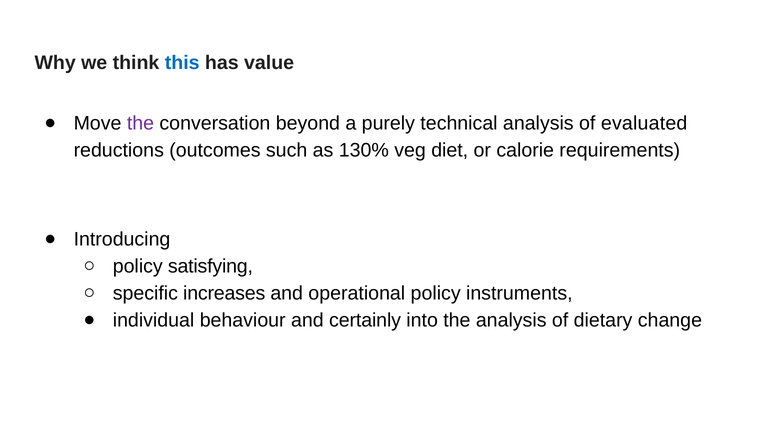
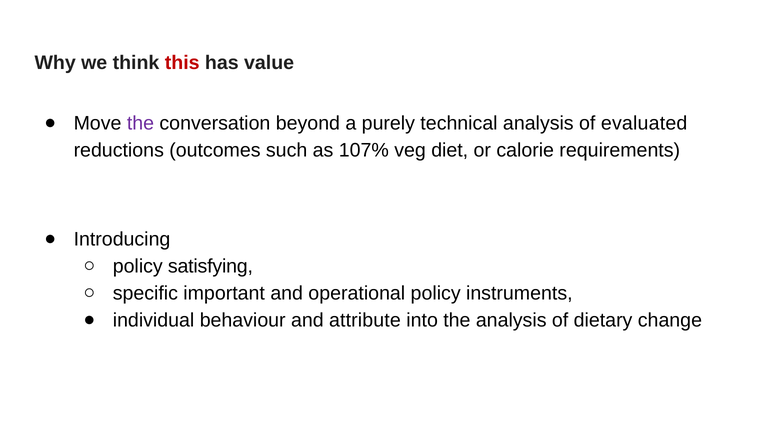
this colour: blue -> red (182, 63)
130%: 130% -> 107% (364, 150)
increases: increases -> important (224, 293)
certainly: certainly -> attribute (365, 320)
